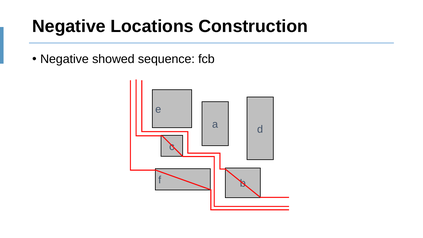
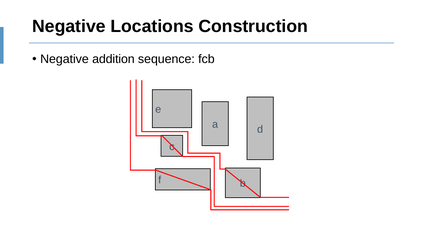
showed: showed -> addition (113, 59)
